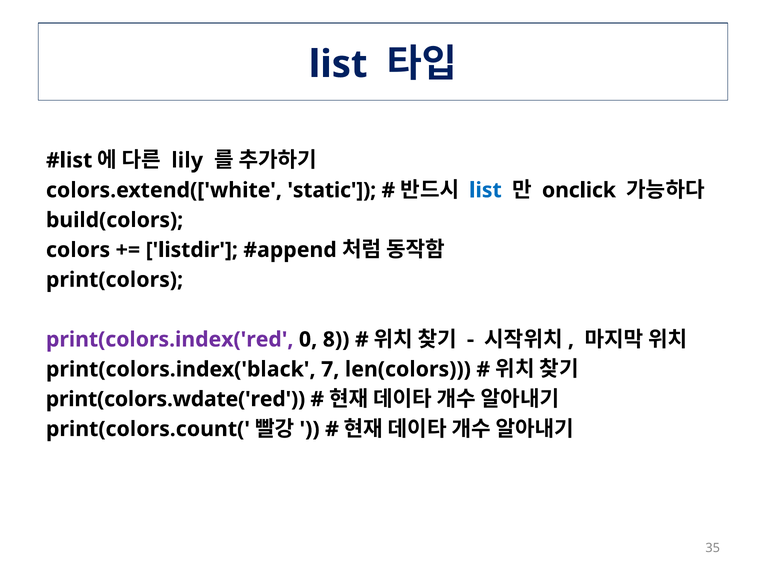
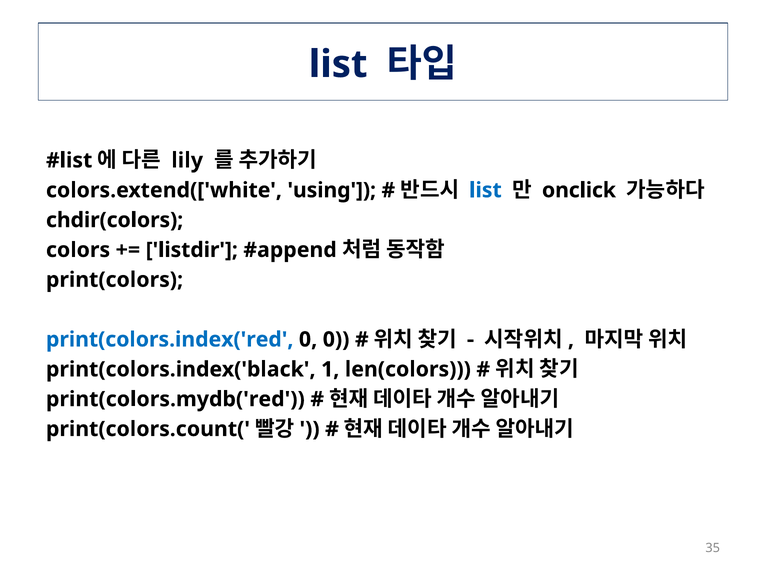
static: static -> using (332, 190)
build(colors: build(colors -> chdir(colors (115, 220)
print(colors.index('red colour: purple -> blue (170, 339)
0 8: 8 -> 0 (336, 339)
7: 7 -> 1 (330, 369)
print(colors.wdate('red: print(colors.wdate('red -> print(colors.mydb('red (175, 399)
